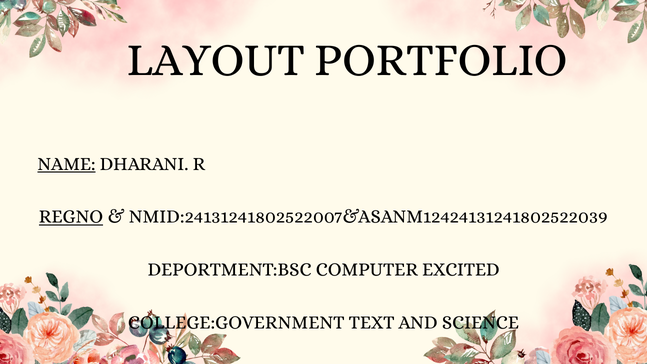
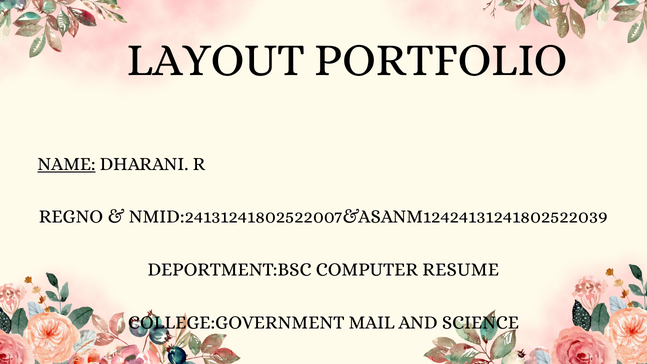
REGNO underline: present -> none (71, 217)
EXCITED: EXCITED -> RESUME (461, 270)
TEXT: TEXT -> MAIL (372, 322)
